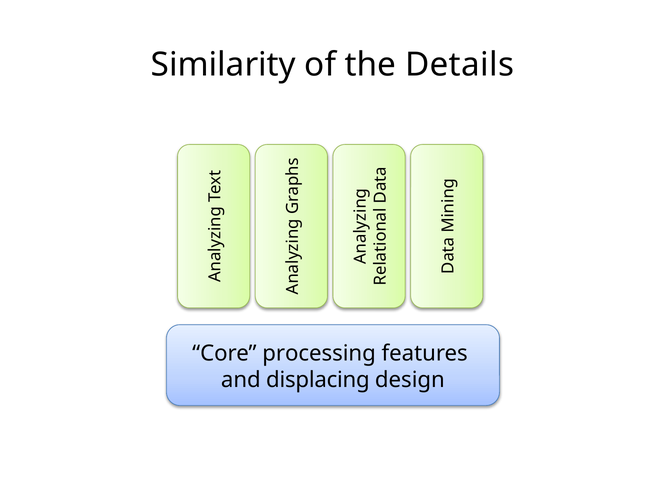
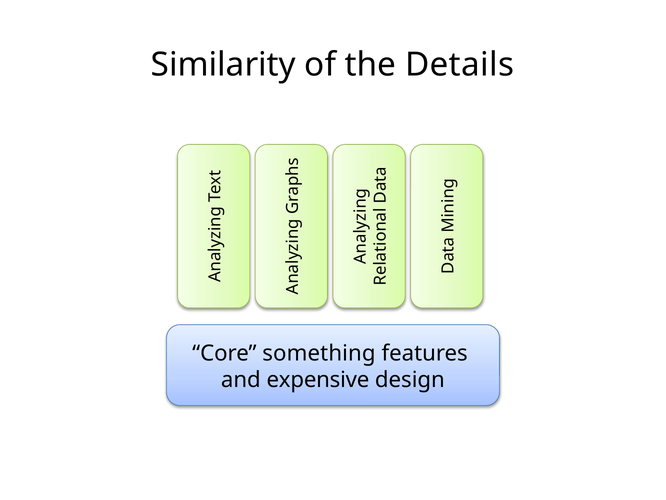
processing: processing -> something (319, 353)
displacing: displacing -> expensive (318, 380)
